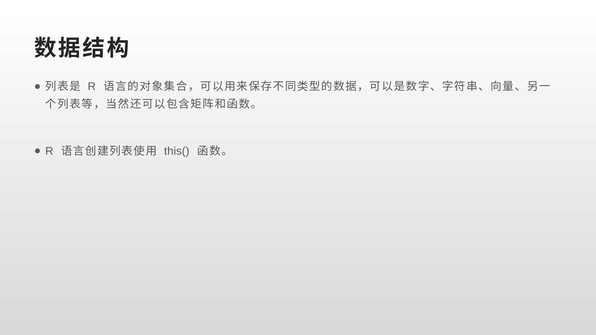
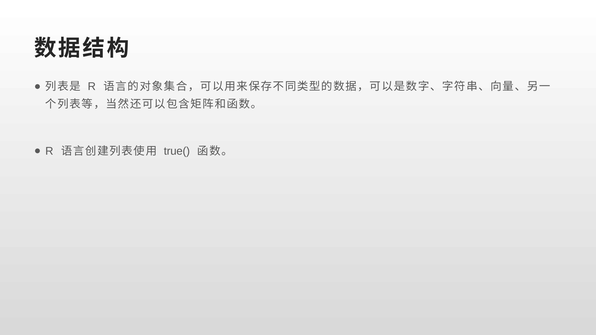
this(: this( -> true( (177, 151)
